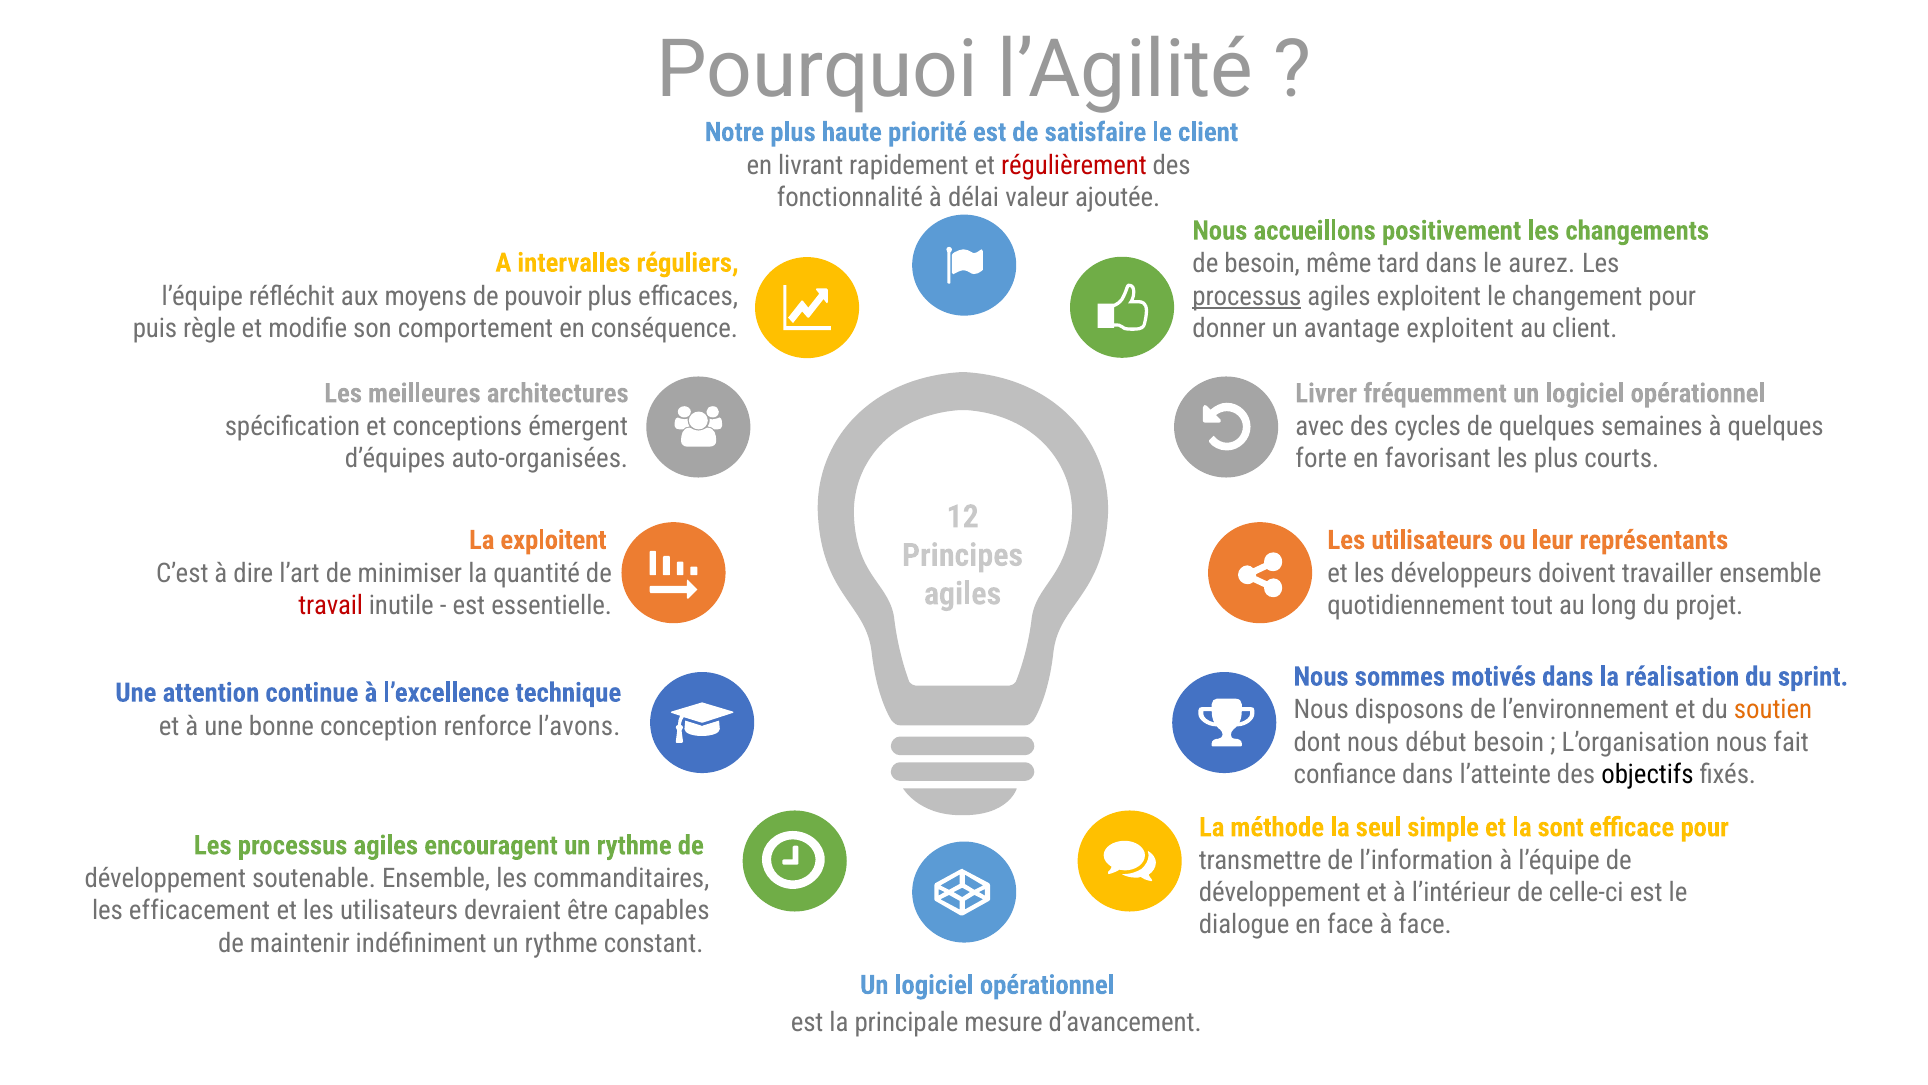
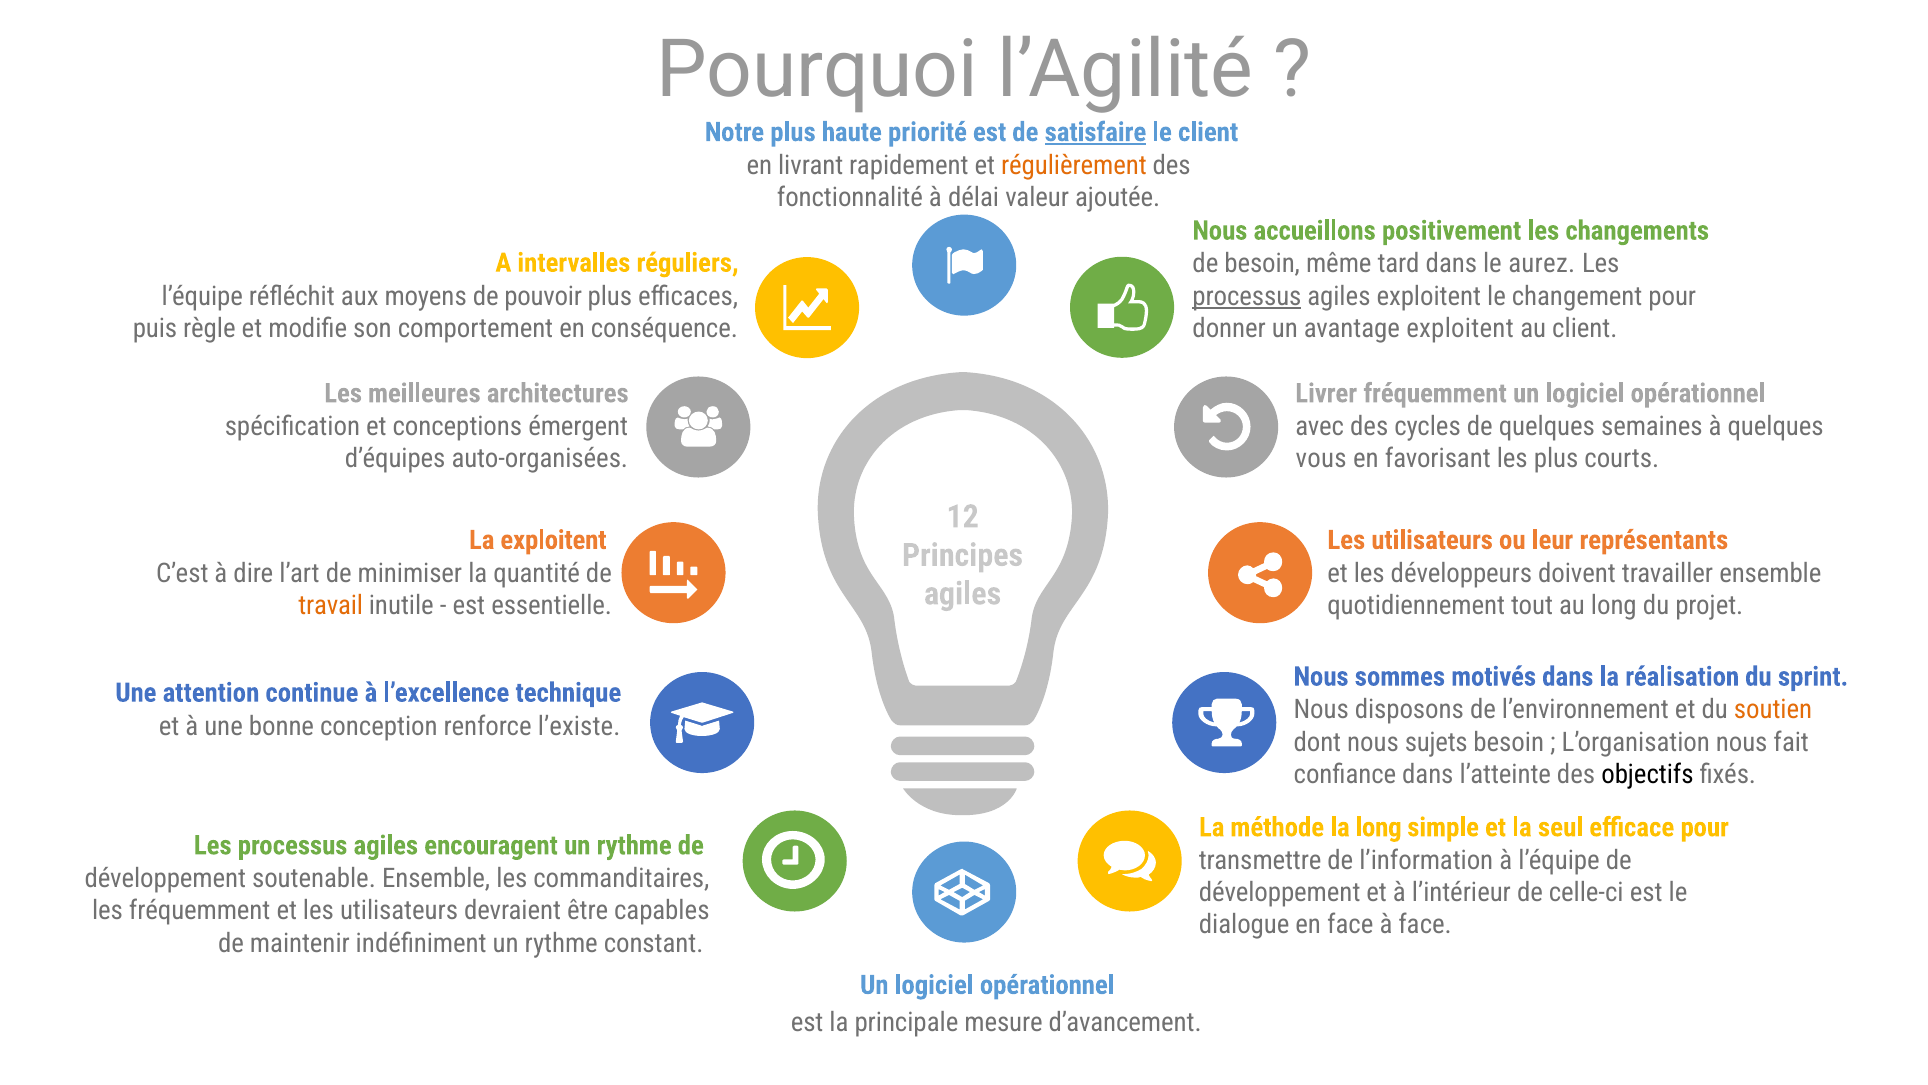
satisfaire underline: none -> present (1095, 132)
régulièrement colour: red -> orange (1074, 166)
forte: forte -> vous (1321, 459)
travail colour: red -> orange (331, 605)
l’avons: l’avons -> l’existe (579, 726)
début: début -> sujets (1436, 742)
la seul: seul -> long (1379, 827)
sont: sont -> seul (1561, 827)
les efficacement: efficacement -> fréquemment (200, 911)
